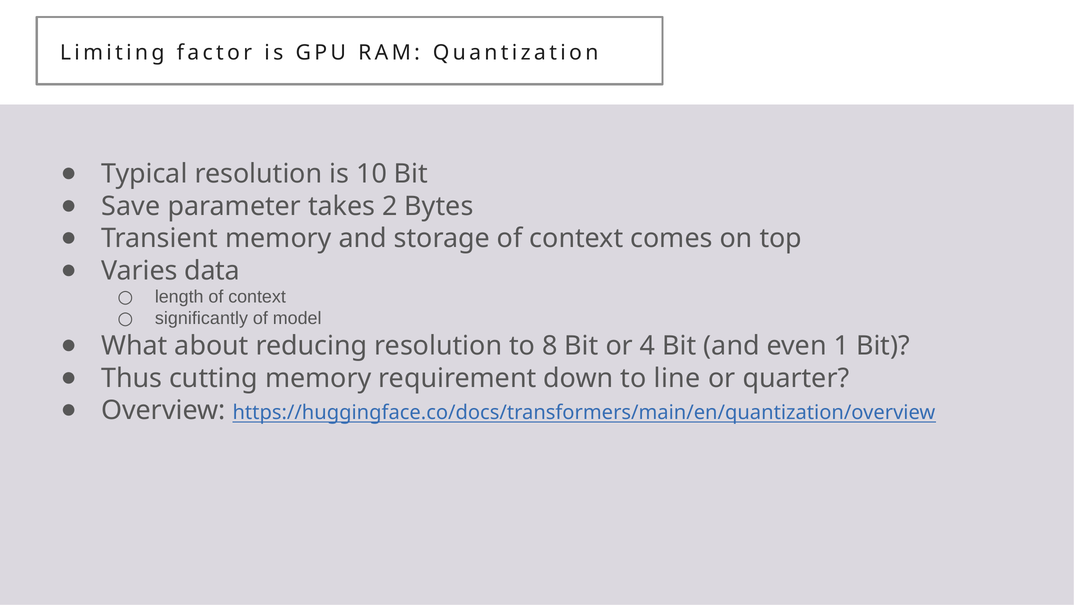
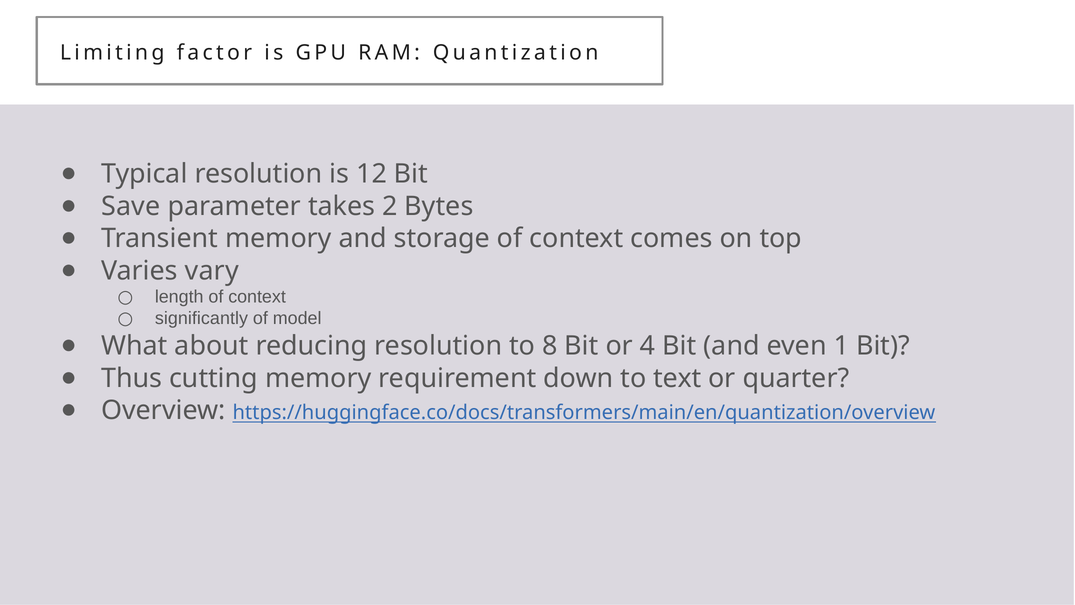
10: 10 -> 12 (372, 174)
data: data -> vary (212, 271)
line: line -> text (677, 378)
